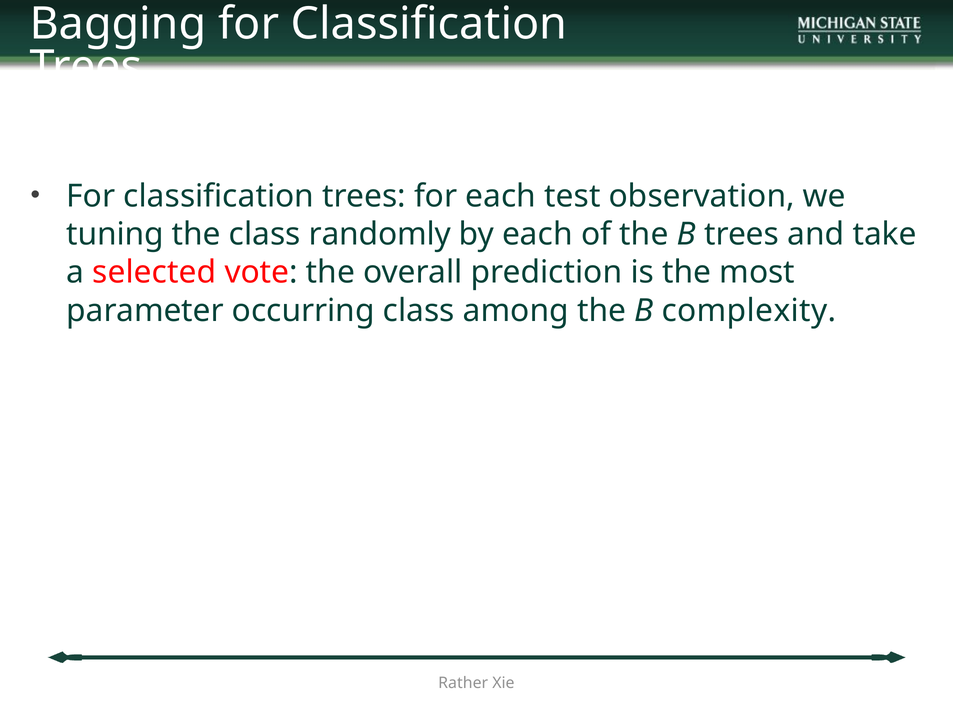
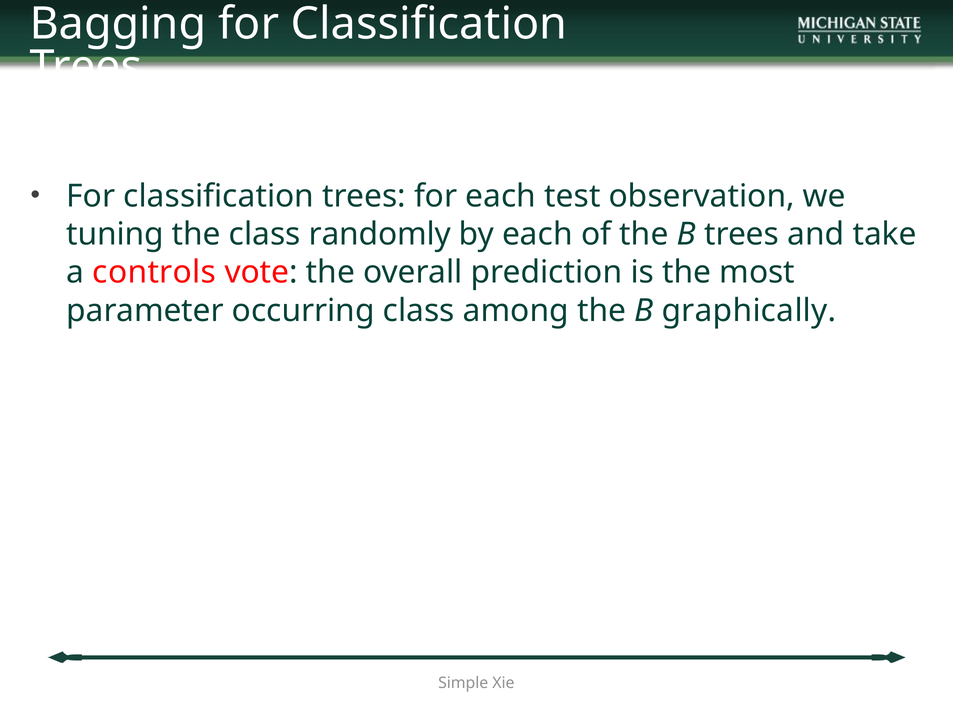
selected: selected -> controls (154, 272)
complexity: complexity -> graphically (749, 310)
Rather: Rather -> Simple (463, 683)
